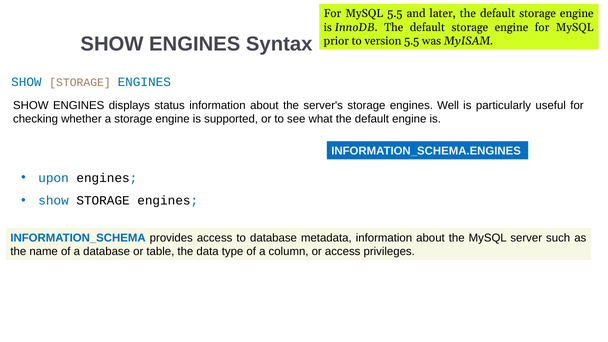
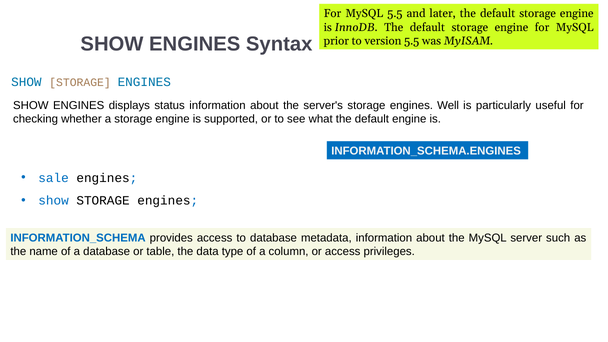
upon: upon -> sale (54, 178)
